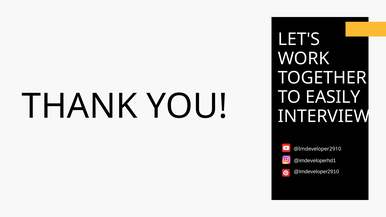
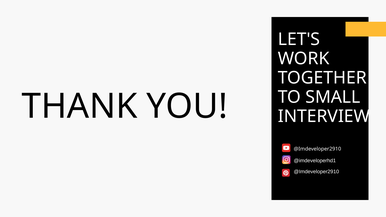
EASILY: EASILY -> SMALL (333, 97)
